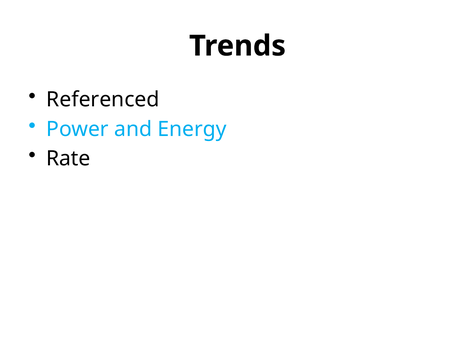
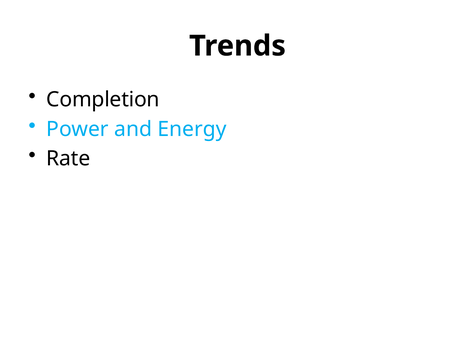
Referenced: Referenced -> Completion (103, 100)
